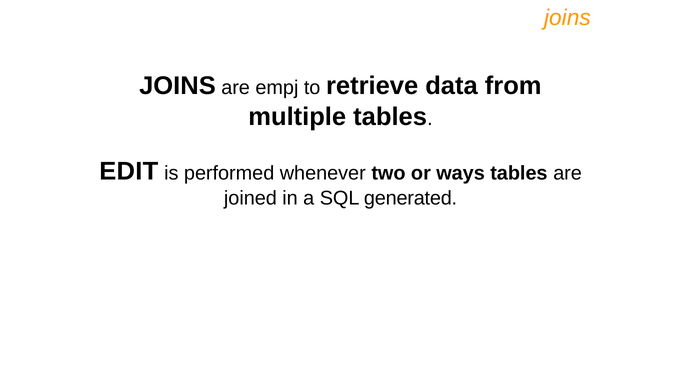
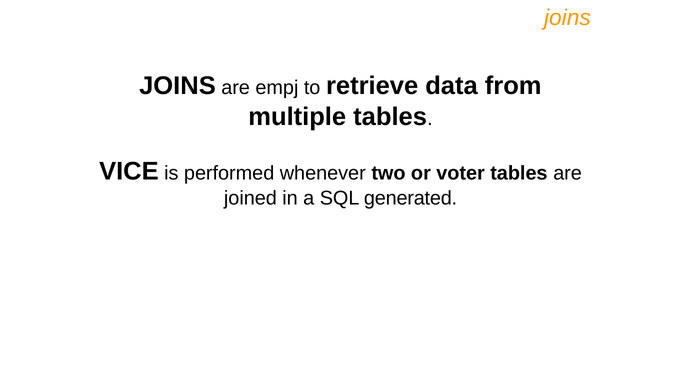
EDIT: EDIT -> VICE (129, 171)
ways: ways -> voter (461, 173)
